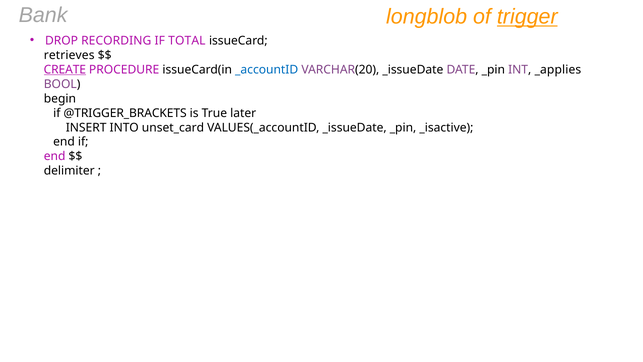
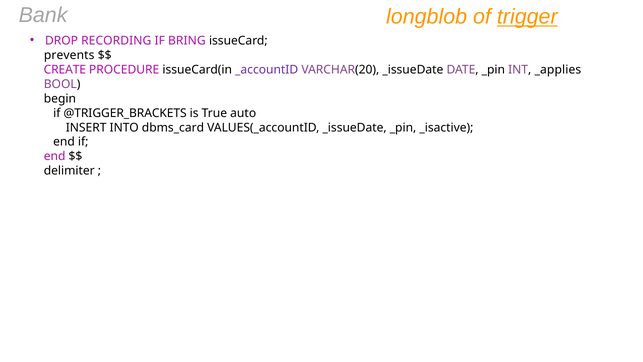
TOTAL: TOTAL -> BRING (187, 41)
retrieves: retrieves -> prevents (69, 55)
CREATE underline: present -> none (65, 70)
_accountID colour: blue -> purple (267, 70)
later: later -> auto (243, 113)
unset_card: unset_card -> dbms_card (173, 127)
